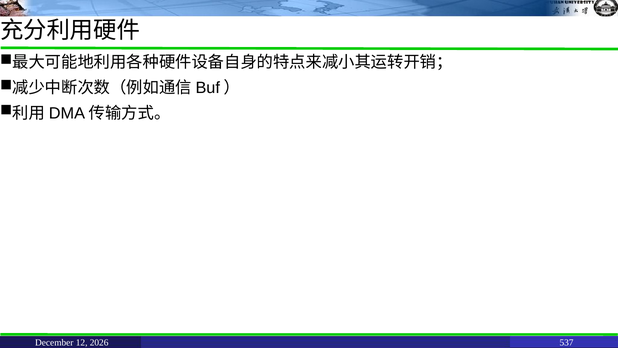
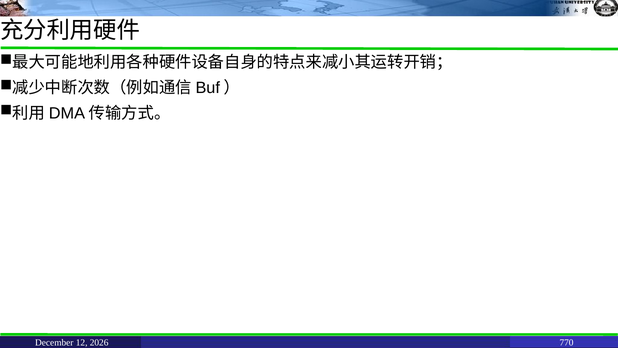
537: 537 -> 770 (567, 342)
